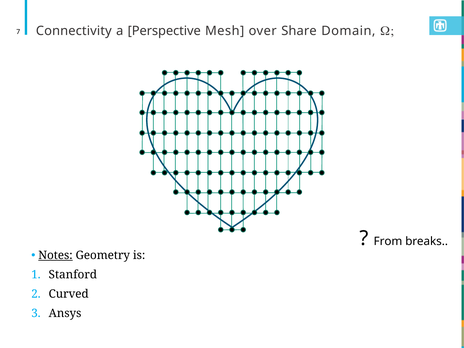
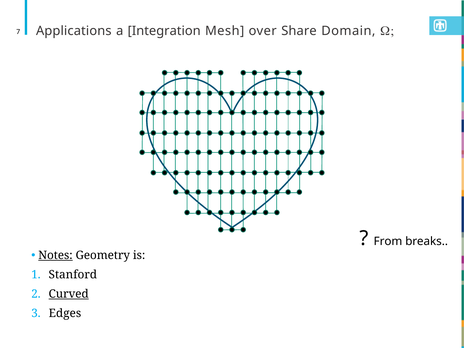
Connectivity: Connectivity -> Applications (74, 31)
Perspective: Perspective -> Integration (164, 31)
Curved underline: none -> present (69, 294)
Ansys: Ansys -> Edges (65, 313)
